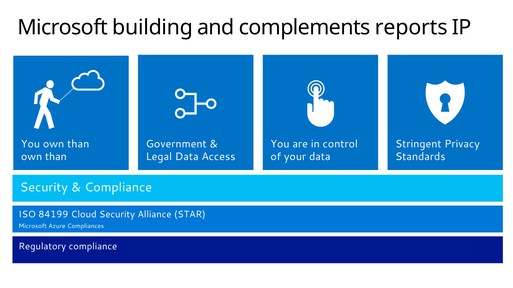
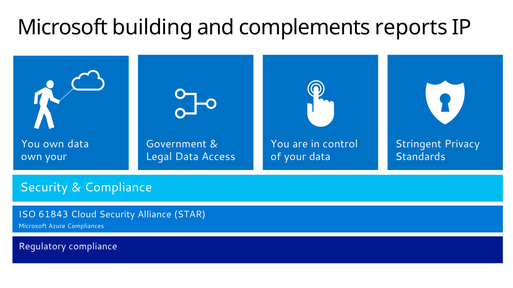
You own than: than -> data (78, 144)
than: than -> your (56, 157)
84199: 84199 -> 61843 (53, 215)
